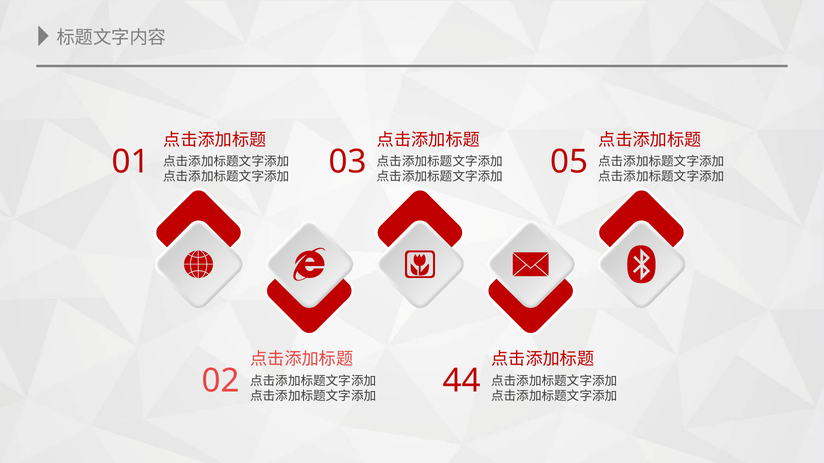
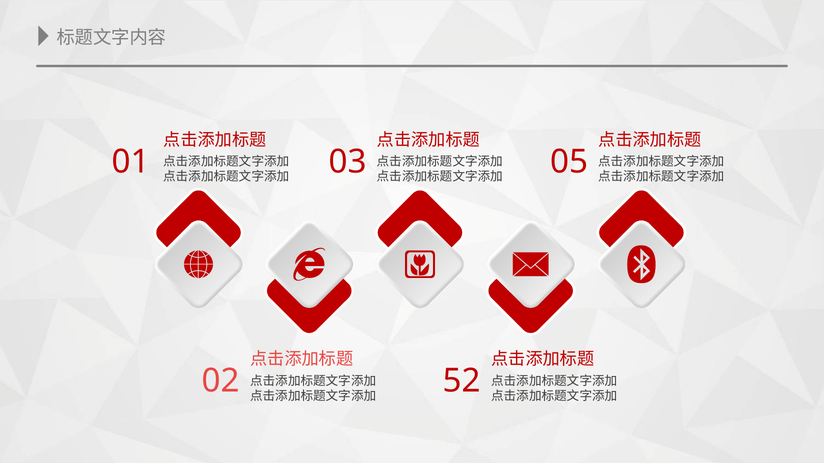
44: 44 -> 52 (462, 381)
